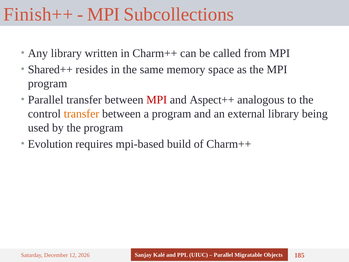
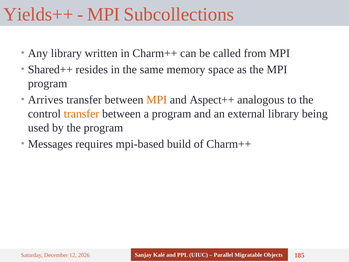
Finish++: Finish++ -> Yields++ (38, 14)
Parallel: Parallel -> Arrives (46, 100)
MPI colour: red -> orange (157, 100)
Evolution: Evolution -> Messages (50, 144)
